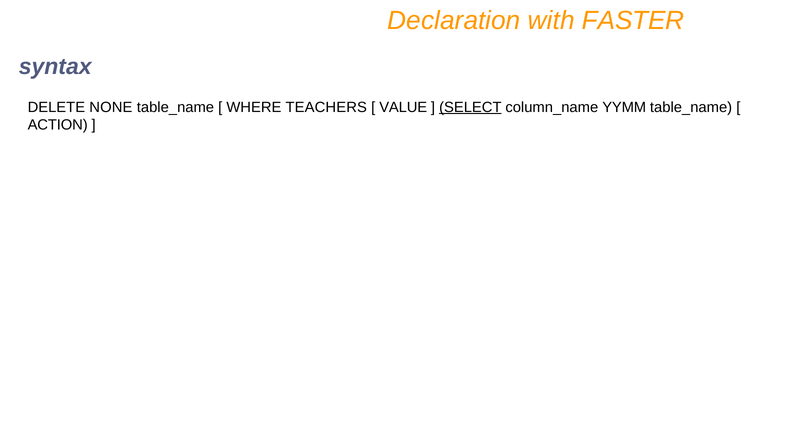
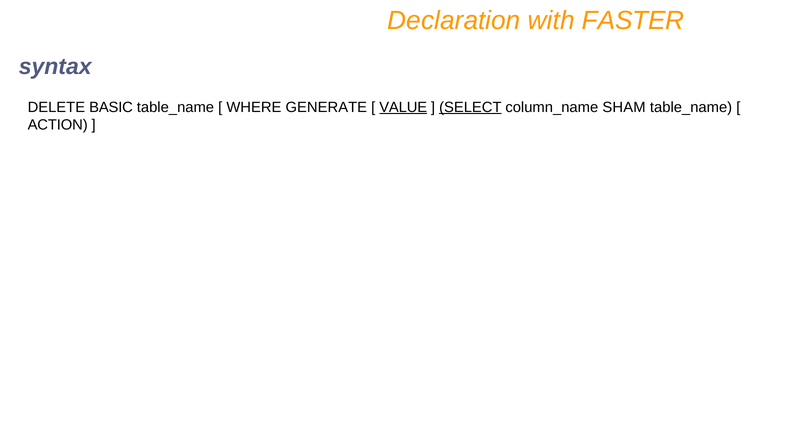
NONE: NONE -> BASIC (111, 107)
TEACHERS: TEACHERS -> GENERATE (326, 107)
VALUE underline: none -> present (403, 107)
YYMM: YYMM -> SHAM (624, 107)
